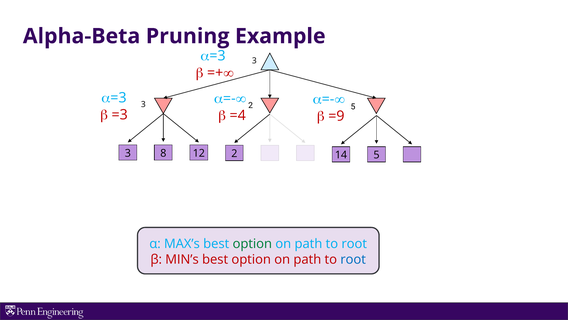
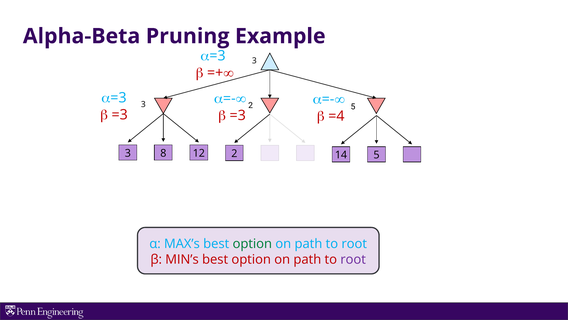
=4: =4 -> =3 (238, 115)
=9: =9 -> =4 (336, 116)
root colour: blue -> purple (353, 259)
